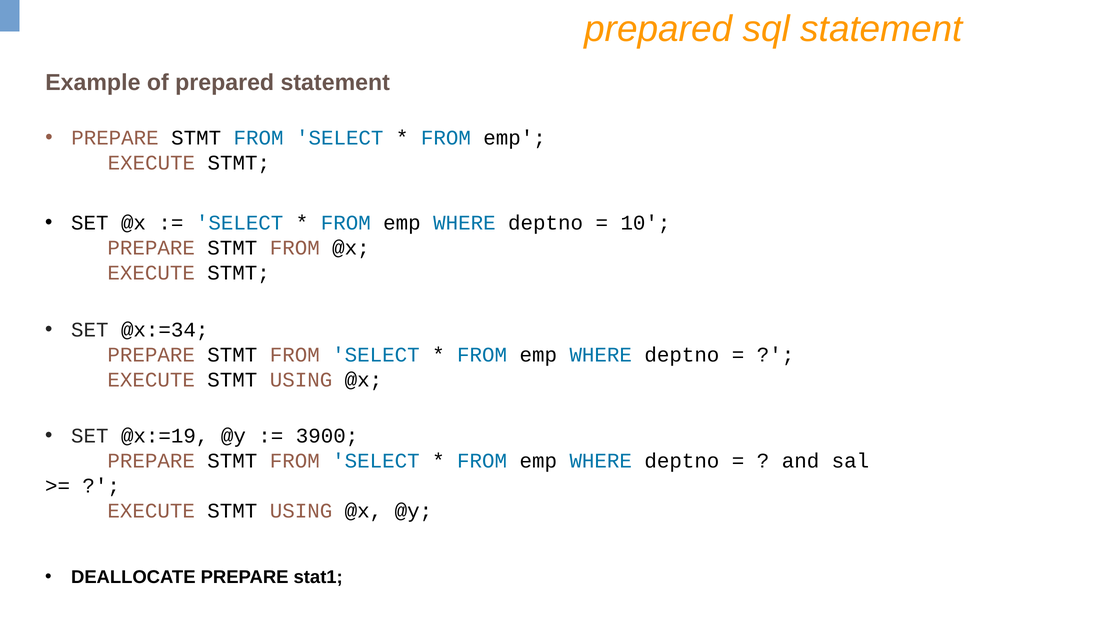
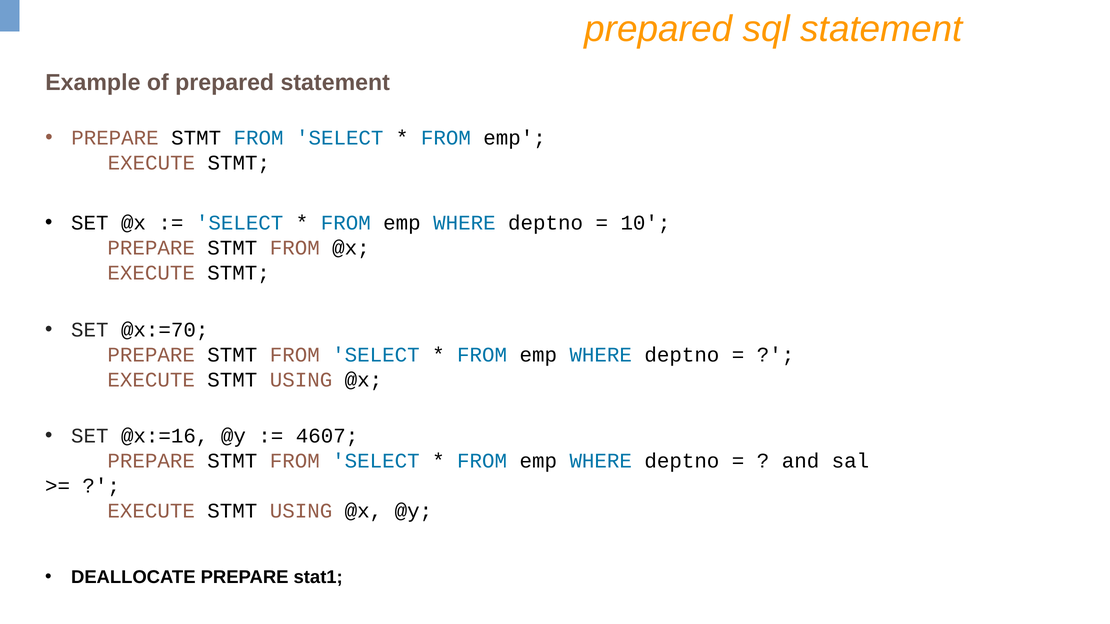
@x:=34: @x:=34 -> @x:=70 (165, 330)
@x:=19: @x:=19 -> @x:=16 (165, 436)
3900: 3900 -> 4607 (327, 436)
